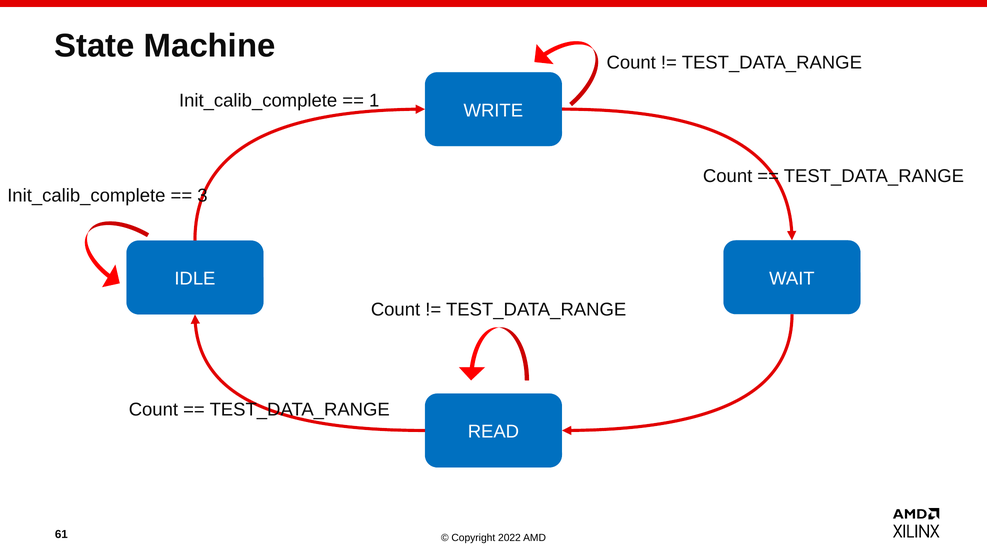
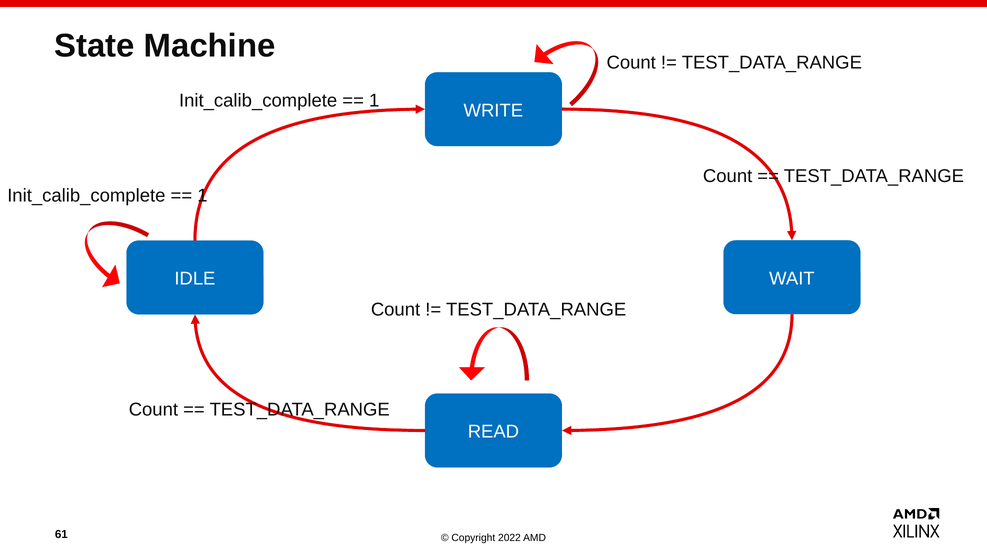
3: 3 -> 1 (202, 196)
